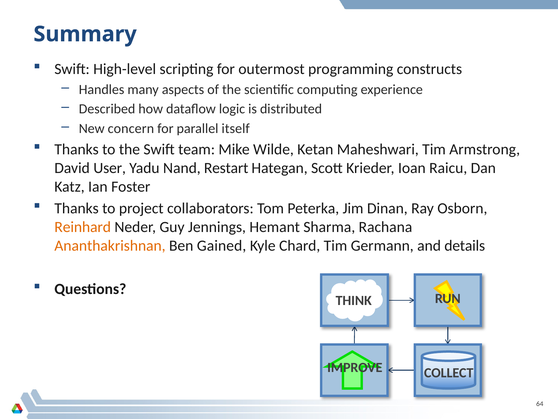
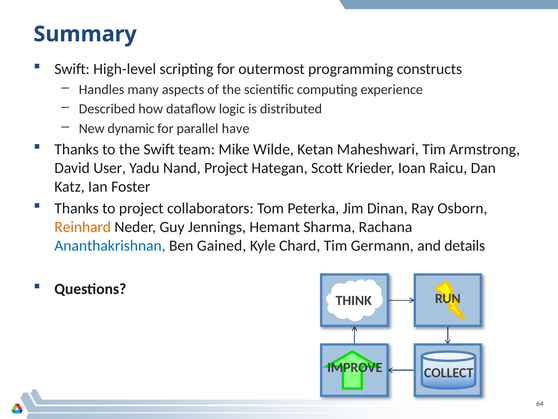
concern: concern -> dynamic (131, 128)
itself: itself -> have (236, 128)
Nand Restart: Restart -> Project (226, 168)
Ananthakrishnan colour: orange -> blue (110, 245)
